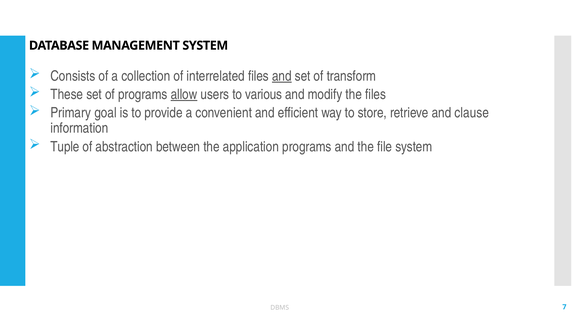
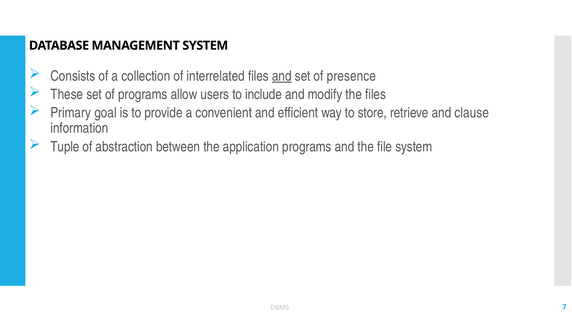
transform: transform -> presence (351, 76)
allow underline: present -> none (184, 94)
various: various -> include (264, 94)
